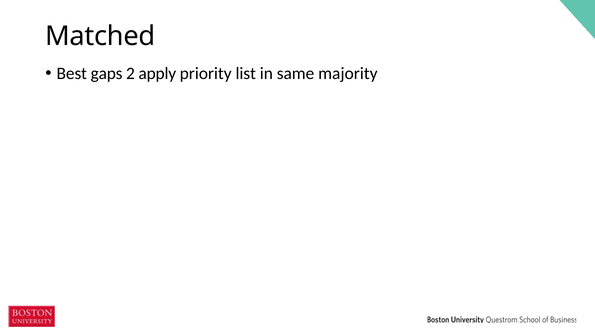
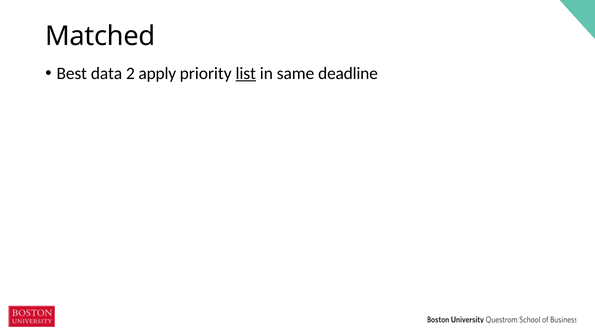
gaps: gaps -> data (107, 73)
list underline: none -> present (246, 73)
majority: majority -> deadline (348, 73)
